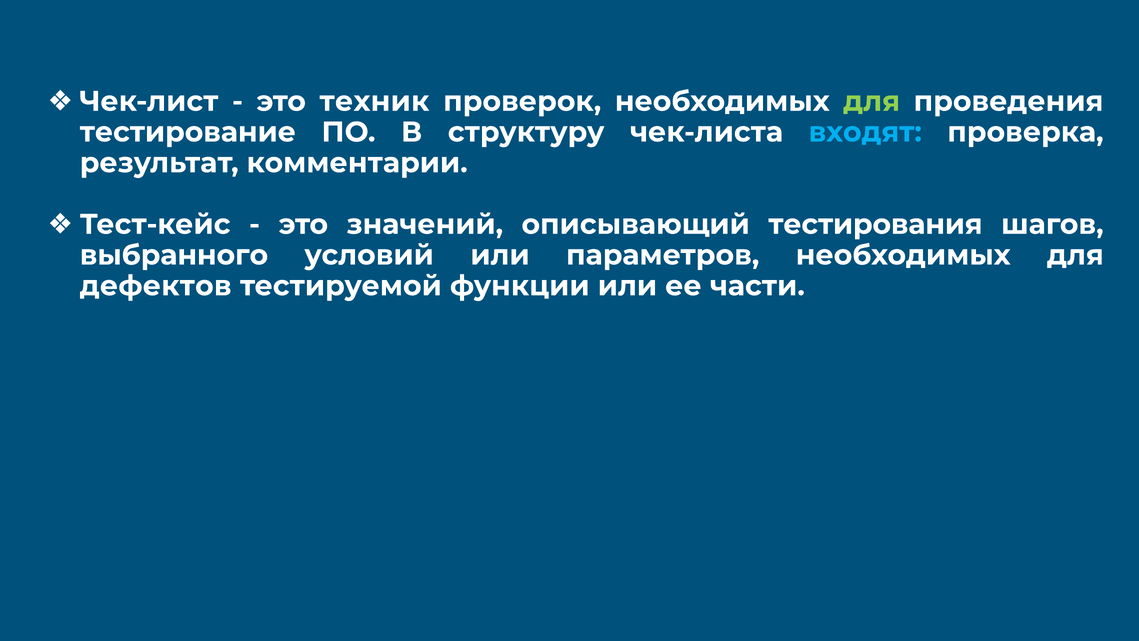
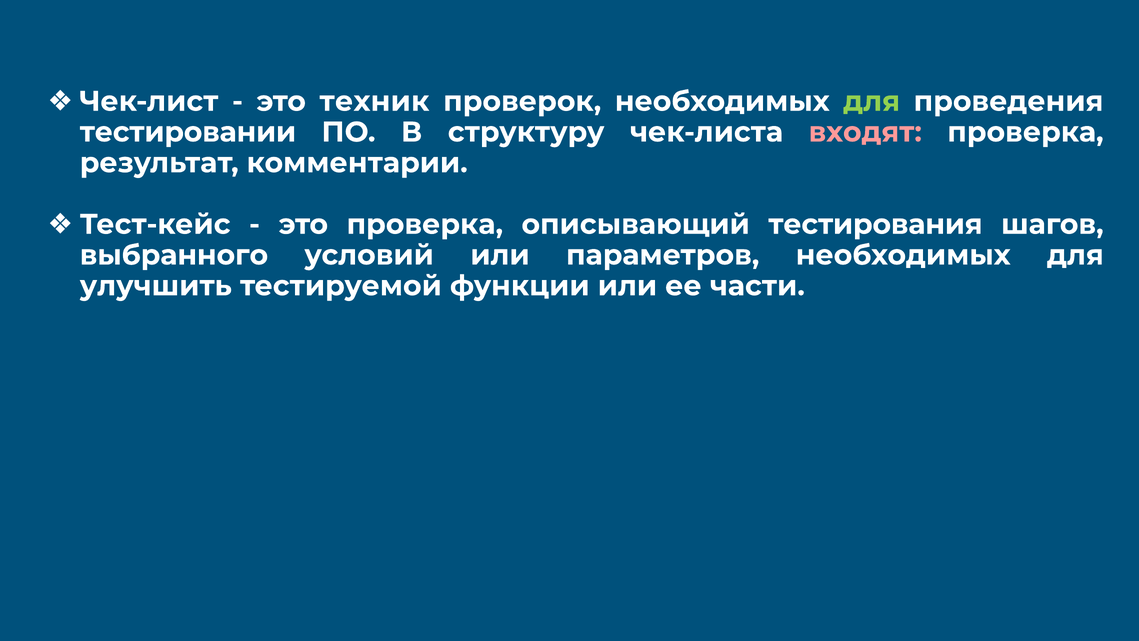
тестирование: тестирование -> тестировании (188, 132)
входят colour: light blue -> pink (865, 132)
это значений: значений -> проверка (425, 224)
дефектов: дефектов -> улучшить (156, 286)
